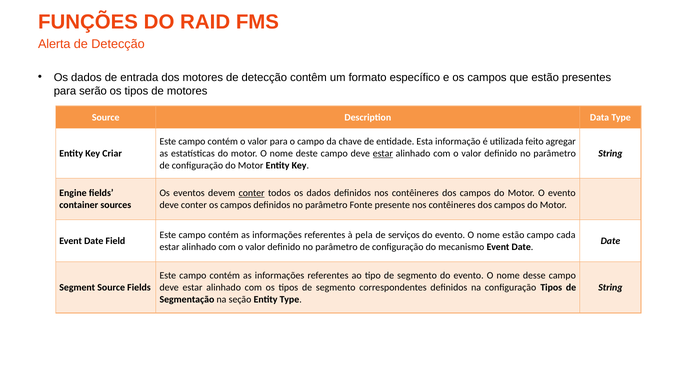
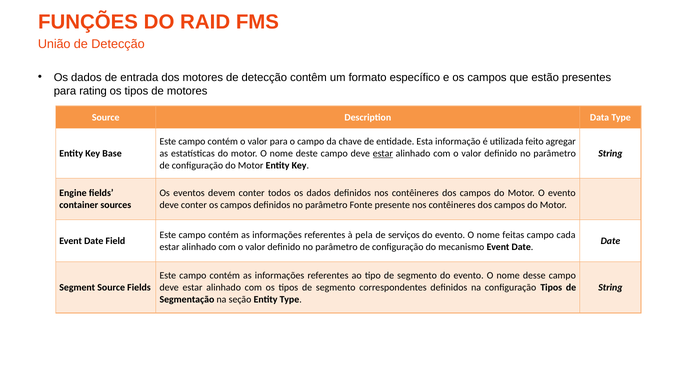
Alerta: Alerta -> União (54, 44)
serão: serão -> rating (93, 91)
Criar: Criar -> Base (112, 153)
conter underline: present -> none (252, 193)
nome estão: estão -> feitas (513, 235)
